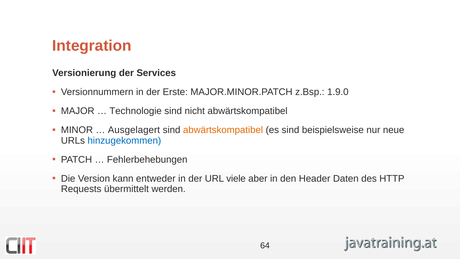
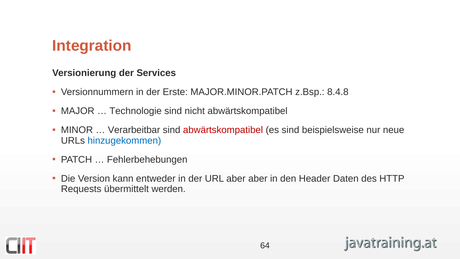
1.9.0: 1.9.0 -> 8.4.8 (338, 92)
Ausgelagert: Ausgelagert -> Verarbeitbar (134, 130)
abwärtskompatibel colour: orange -> red (223, 130)
URL viele: viele -> aber (236, 178)
